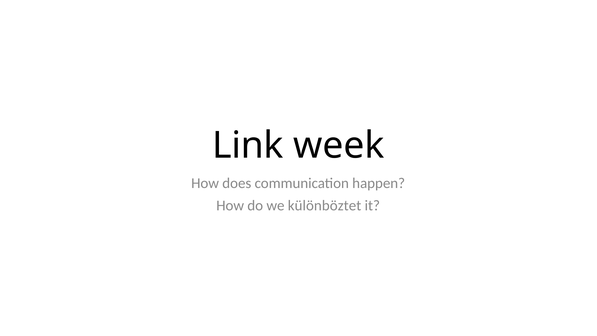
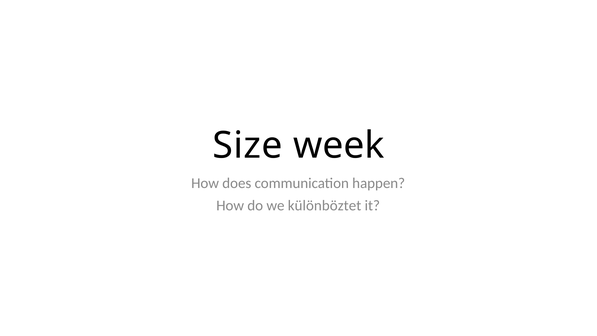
Link: Link -> Size (247, 145)
